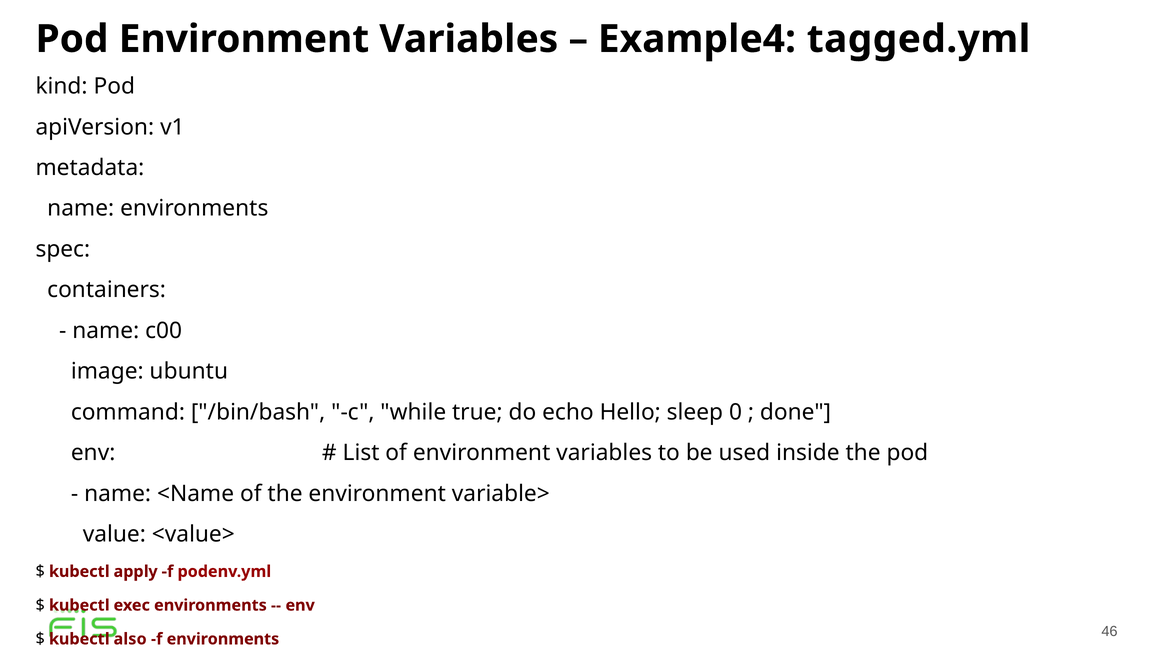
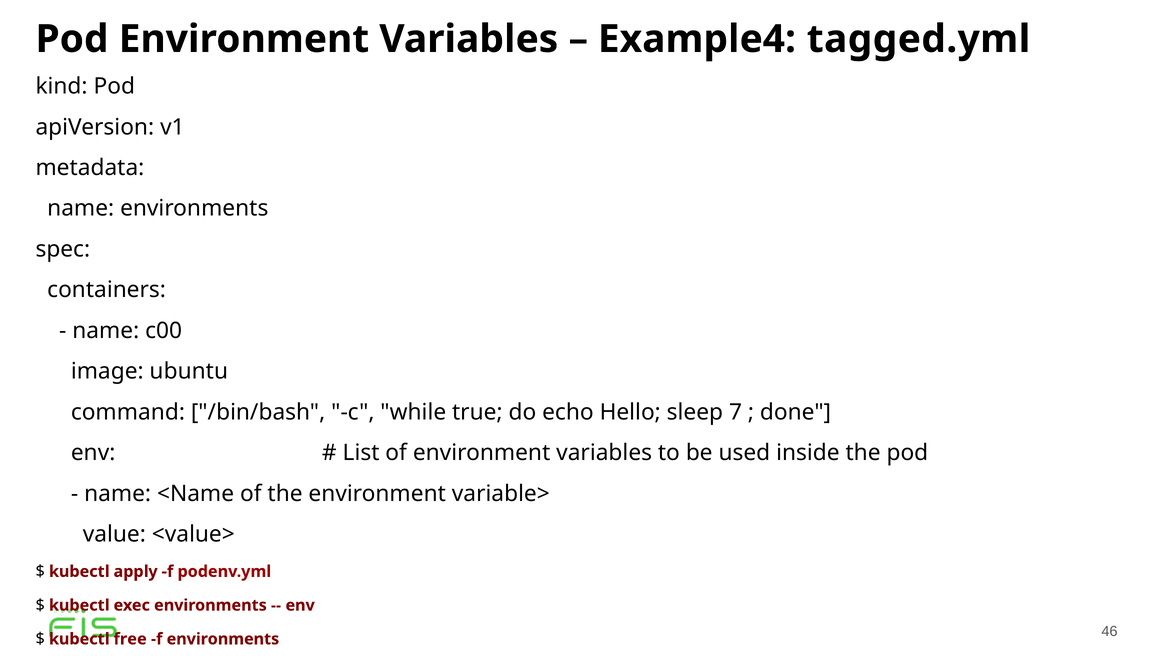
0: 0 -> 7 (736, 412)
also: also -> free (130, 639)
